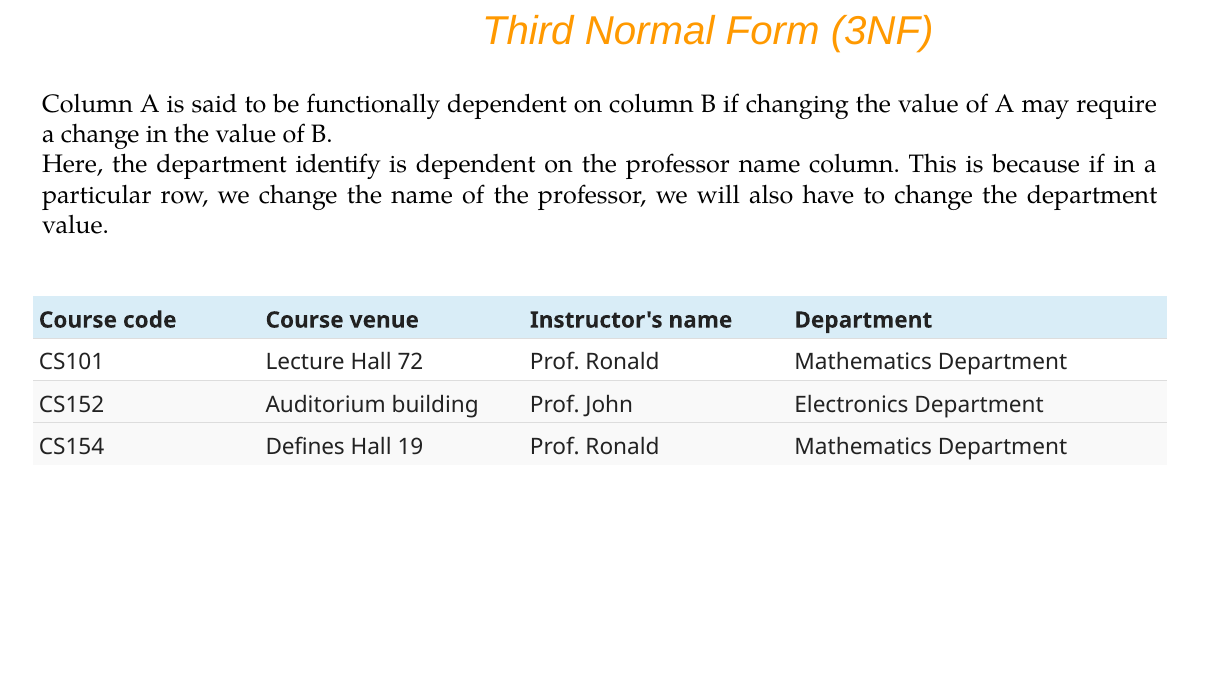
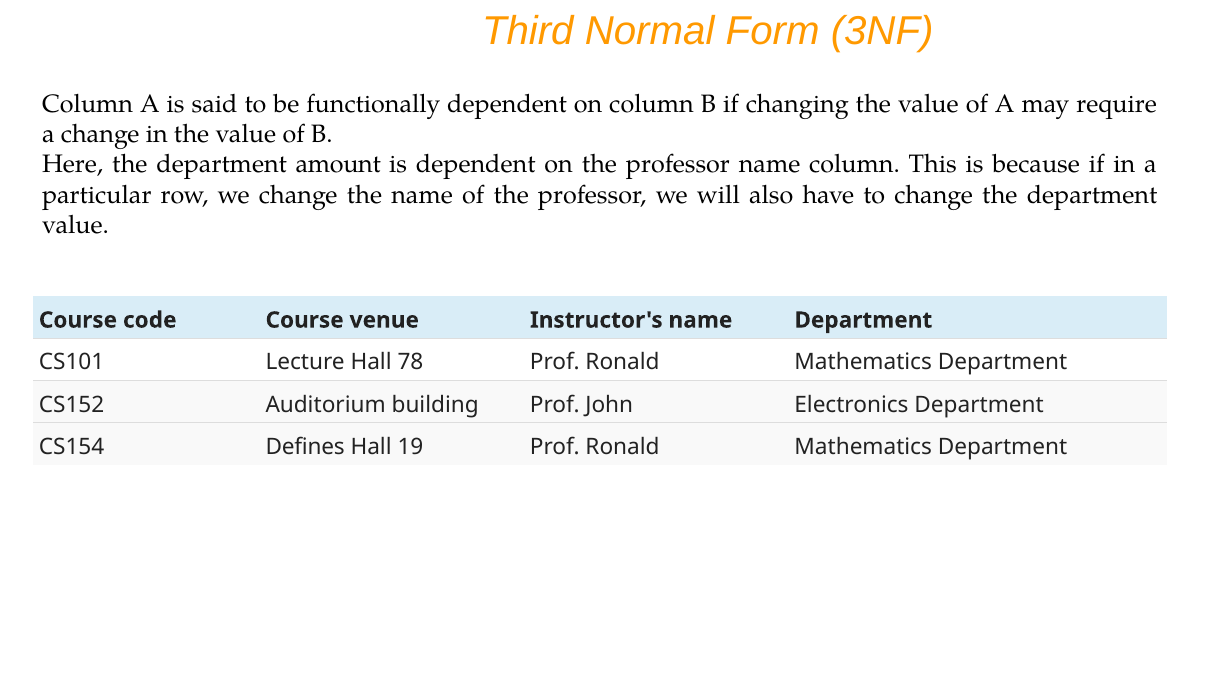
identify: identify -> amount (338, 165)
72: 72 -> 78 (410, 362)
